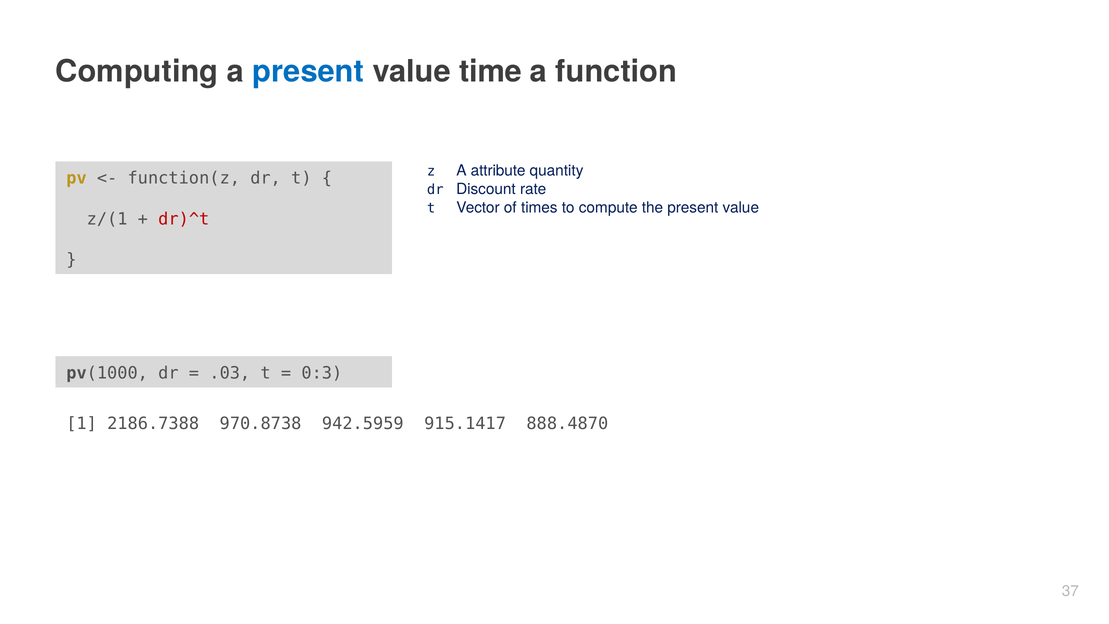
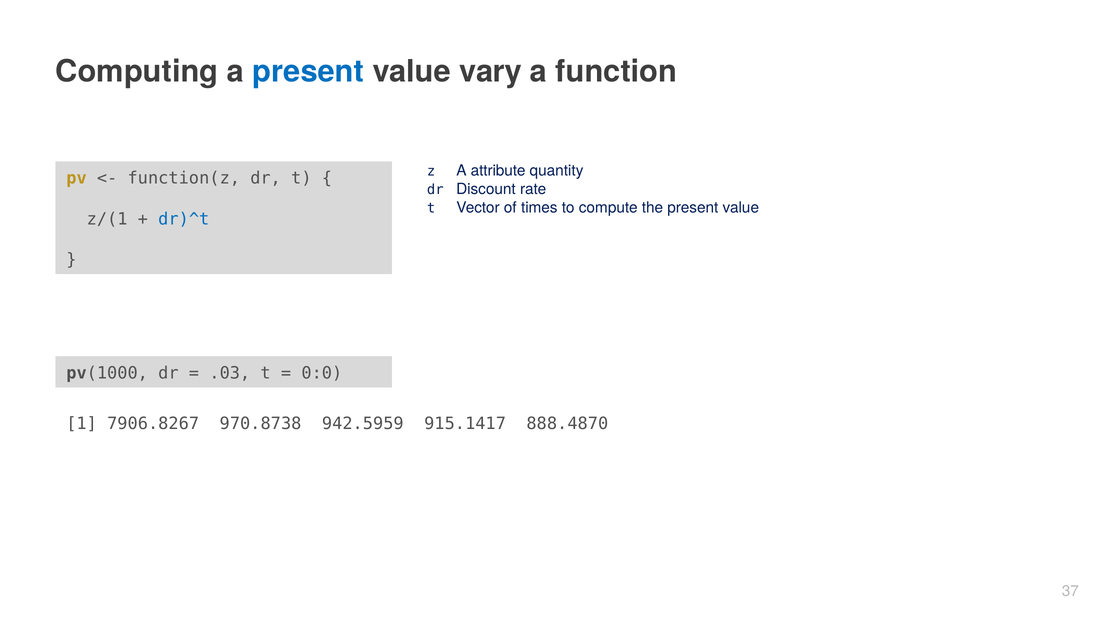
time: time -> vary (491, 71)
dr)^t colour: red -> blue (184, 219)
0:3: 0:3 -> 0:0 (322, 373)
2186.7388: 2186.7388 -> 7906.8267 (153, 424)
